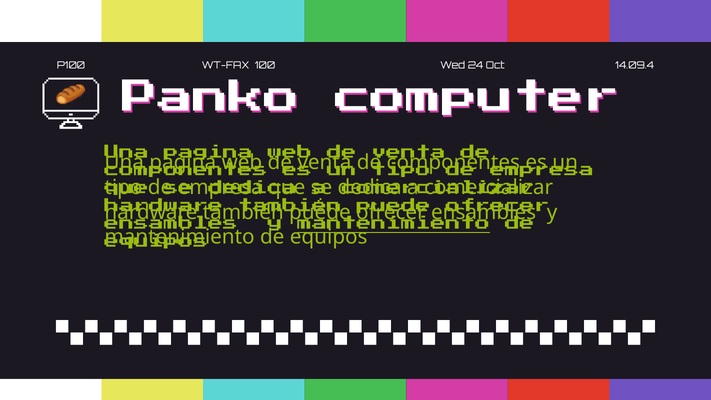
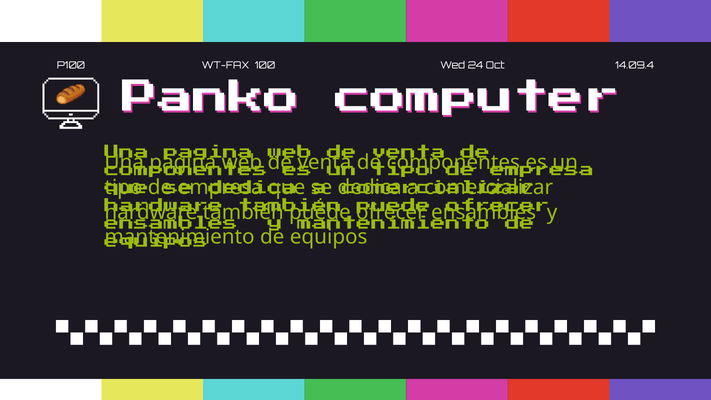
mantenimiento underline: present -> none (394, 226)
